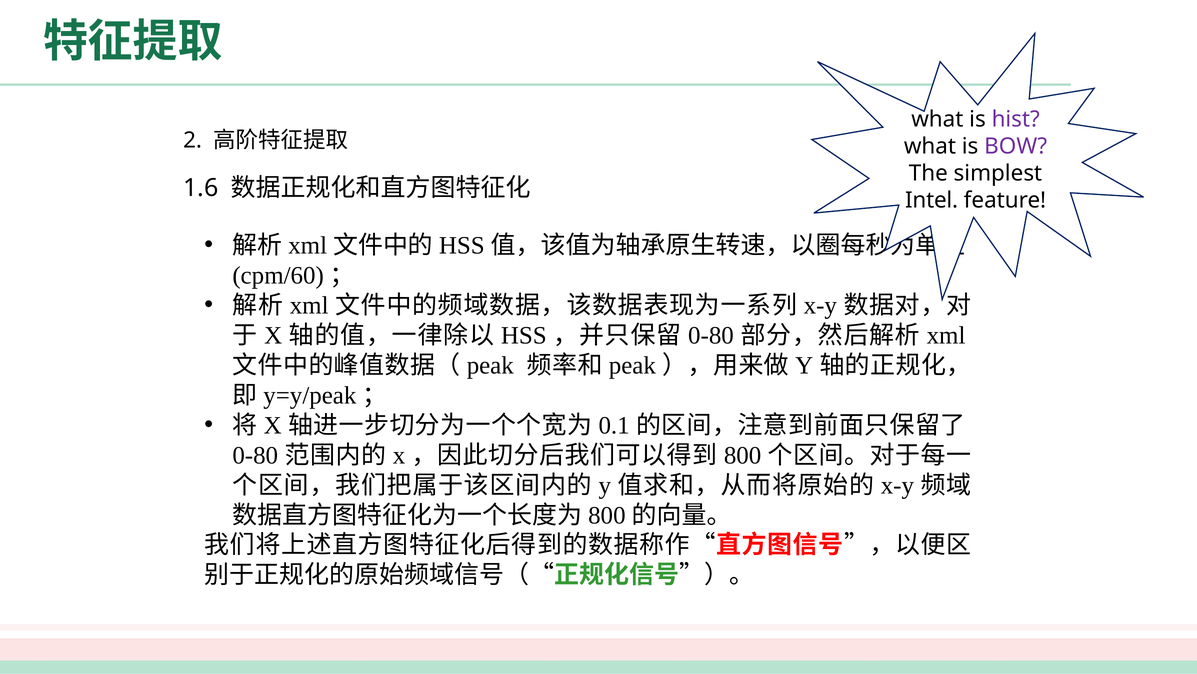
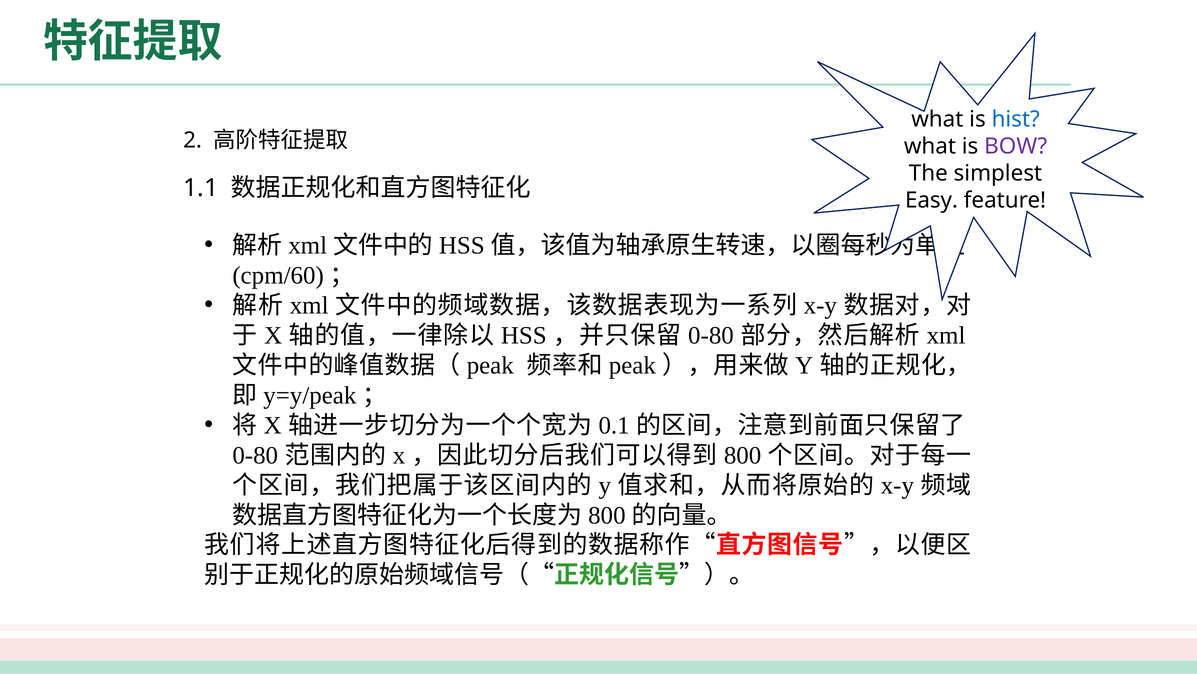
hist colour: purple -> blue (1016, 119)
1.6: 1.6 -> 1.1 (201, 188)
Intel: Intel -> Easy (932, 200)
